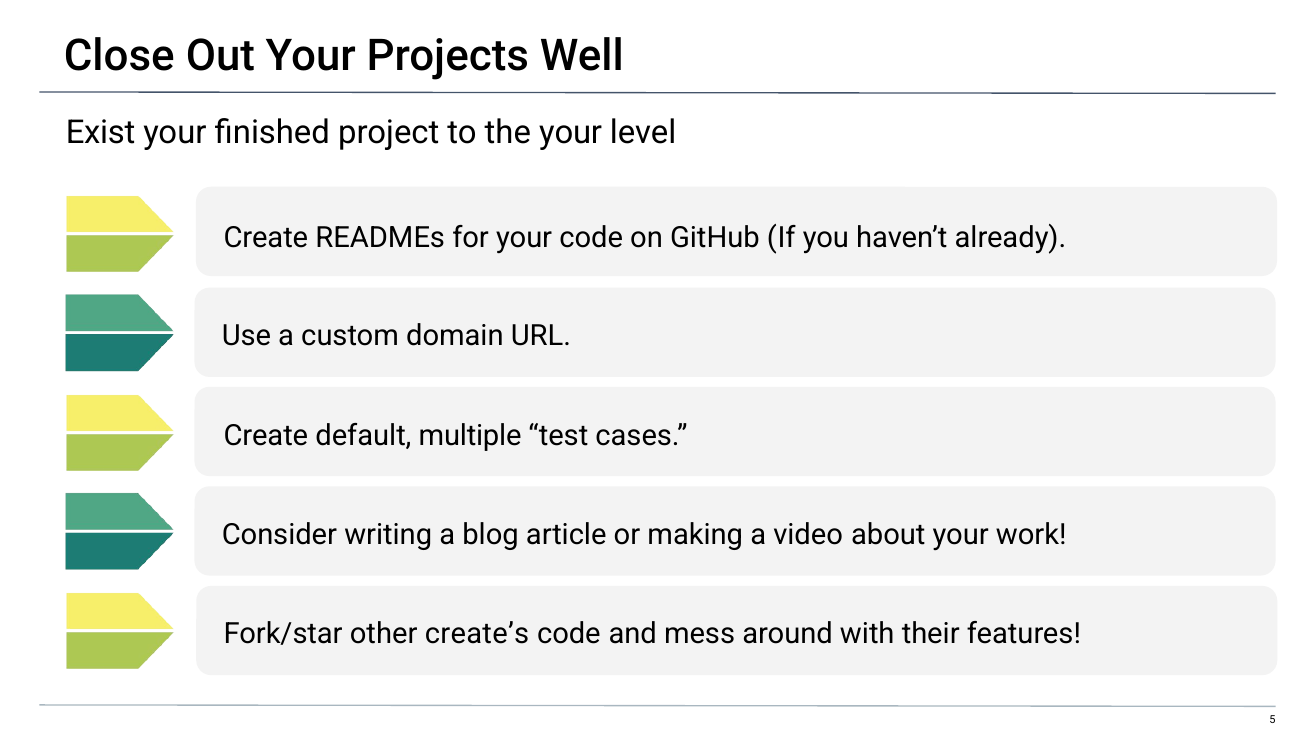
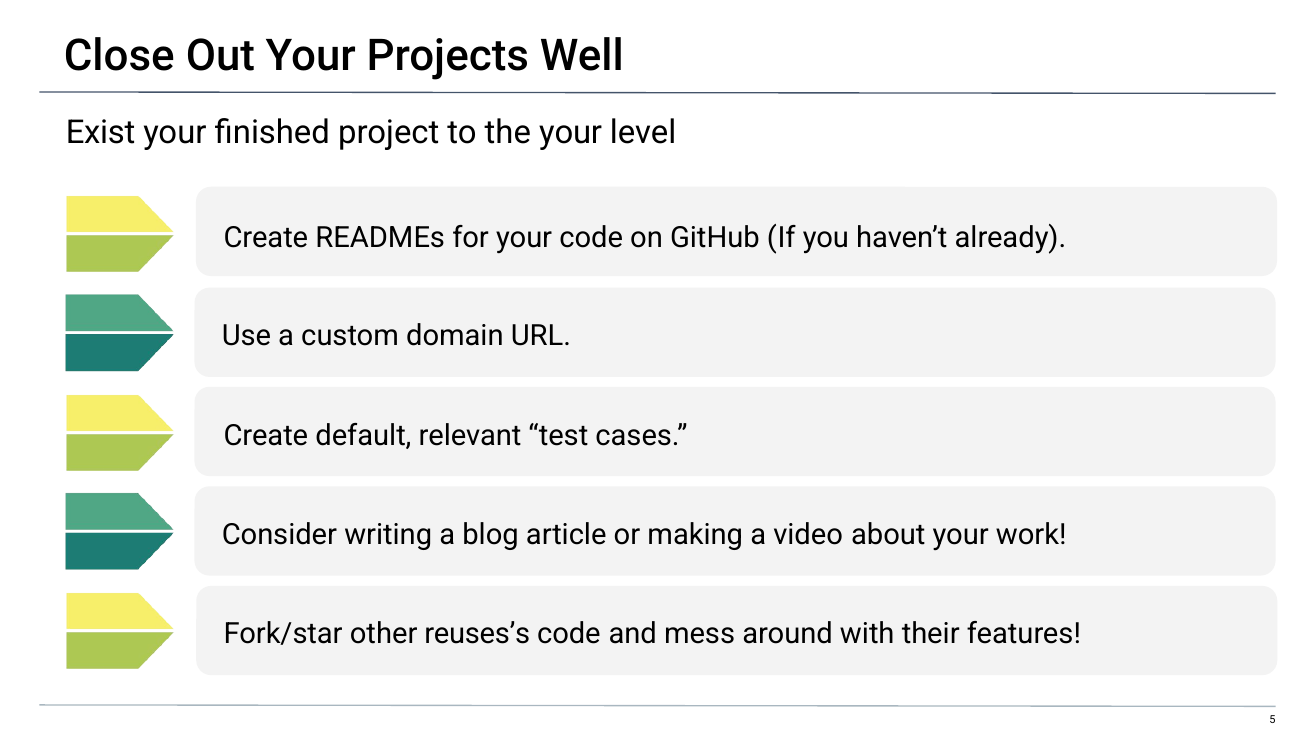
multiple: multiple -> relevant (470, 436)
create’s: create’s -> reuses’s (477, 635)
